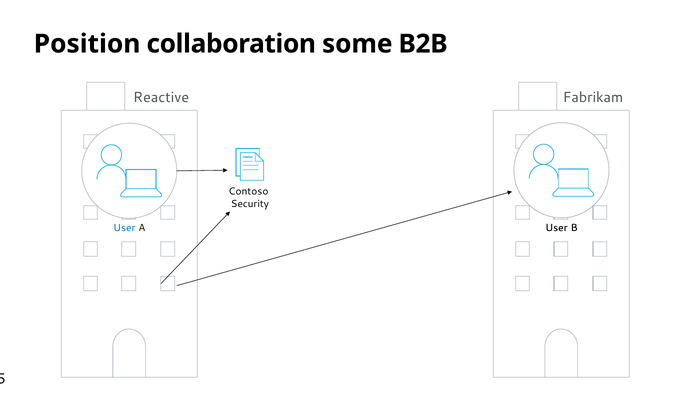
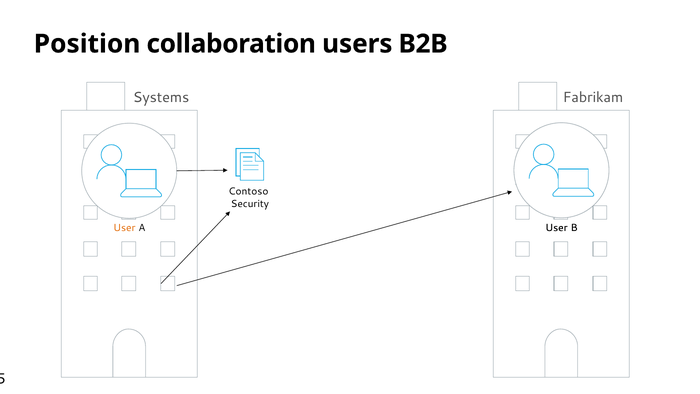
some: some -> users (357, 44)
Reactive: Reactive -> Systems (161, 97)
User colour: blue -> orange (124, 228)
